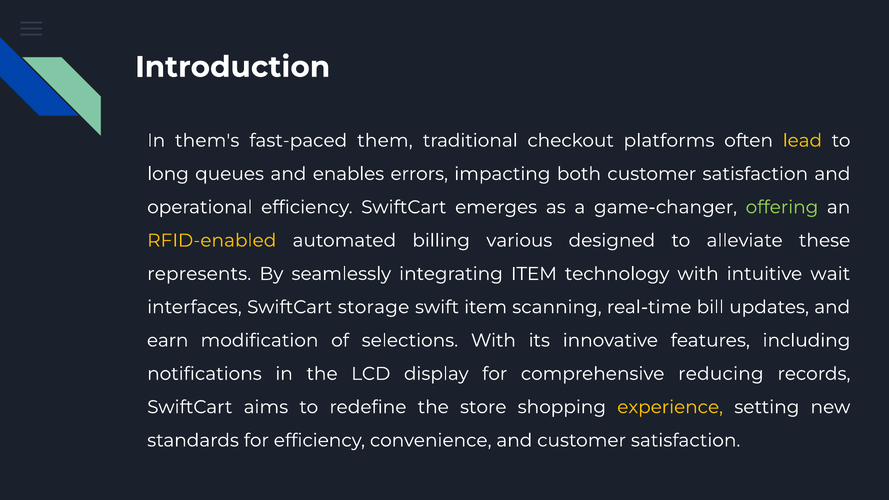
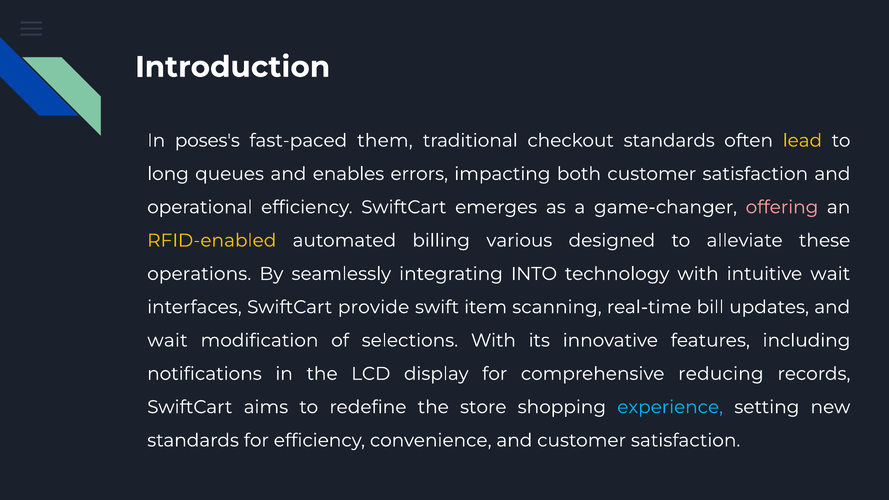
them's: them's -> poses's (207, 141)
checkout platforms: platforms -> standards (669, 141)
offering colour: light green -> pink (782, 207)
represents: represents -> operations (199, 274)
integrating ITEM: ITEM -> INTO (534, 274)
storage: storage -> provide (374, 307)
earn: earn -> wait (167, 340)
experience colour: yellow -> light blue (670, 407)
